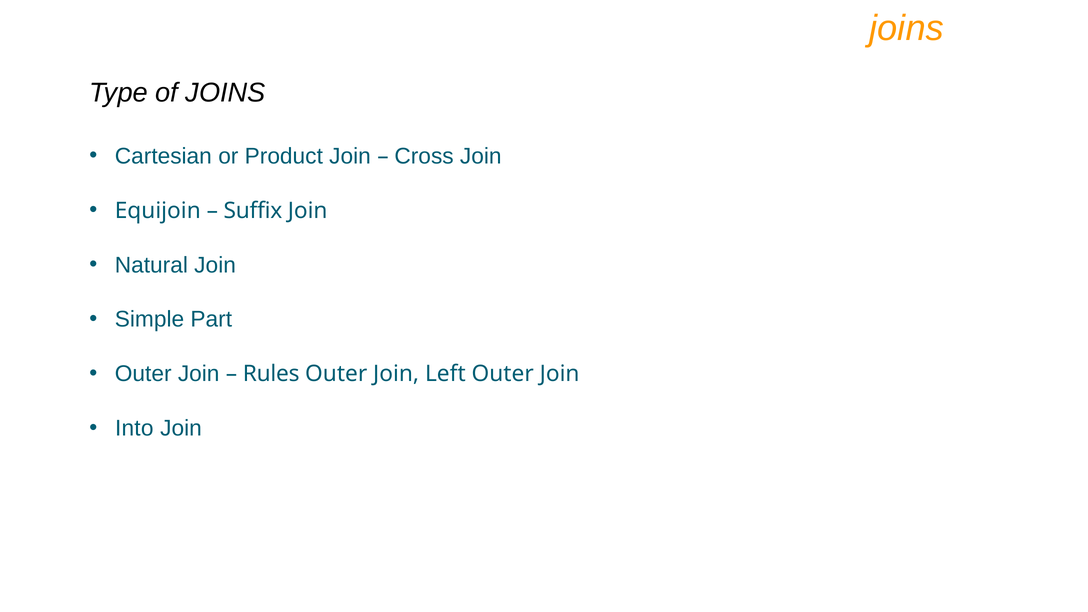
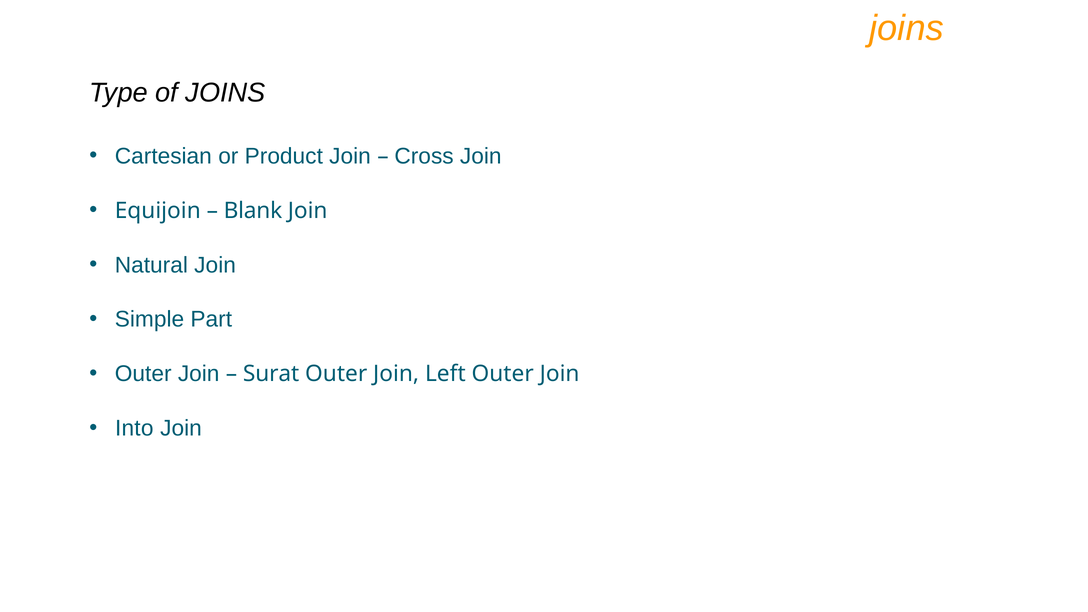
Suffix: Suffix -> Blank (253, 211)
Rules: Rules -> Surat (271, 374)
